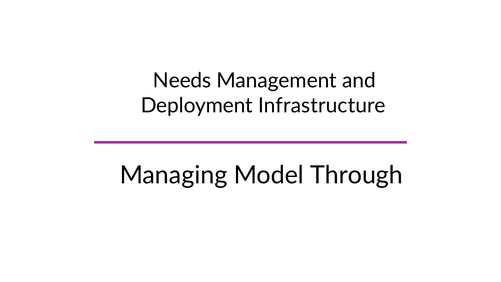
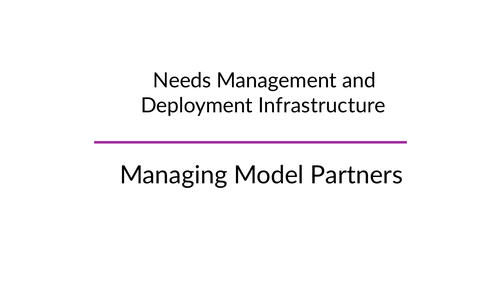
Through: Through -> Partners (357, 175)
